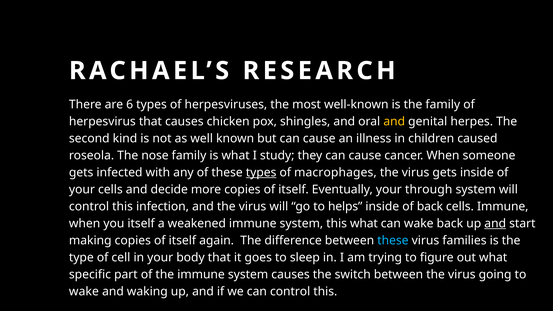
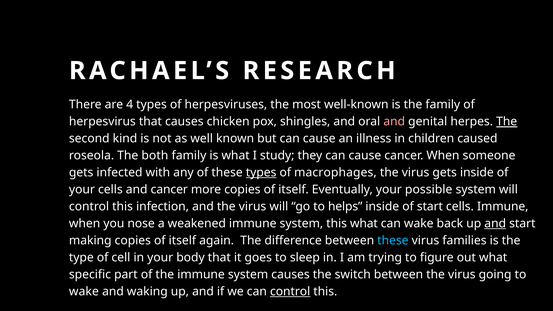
6: 6 -> 4 (130, 105)
and colour: yellow -> pink (394, 122)
The underline: none -> present (507, 122)
nose: nose -> both (155, 156)
and decide: decide -> cancer (169, 190)
through: through -> possible (429, 190)
of back: back -> start (430, 207)
you itself: itself -> nose (141, 224)
control underline: none -> present (290, 291)
